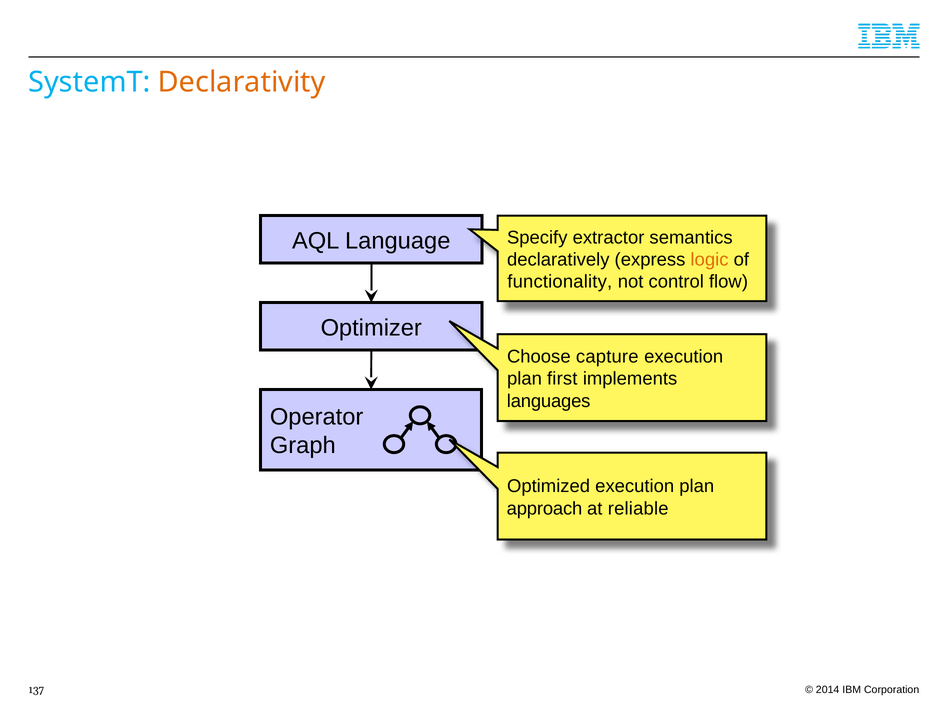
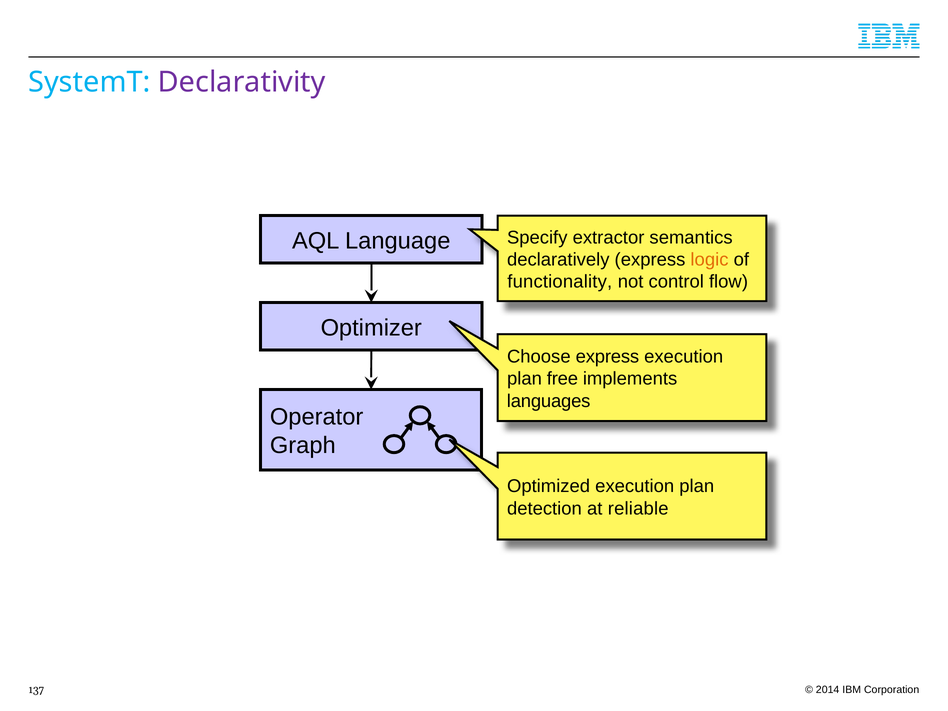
Declarativity colour: orange -> purple (242, 82)
Choose capture: capture -> express (607, 357)
first: first -> free (562, 379)
approach: approach -> detection (544, 508)
